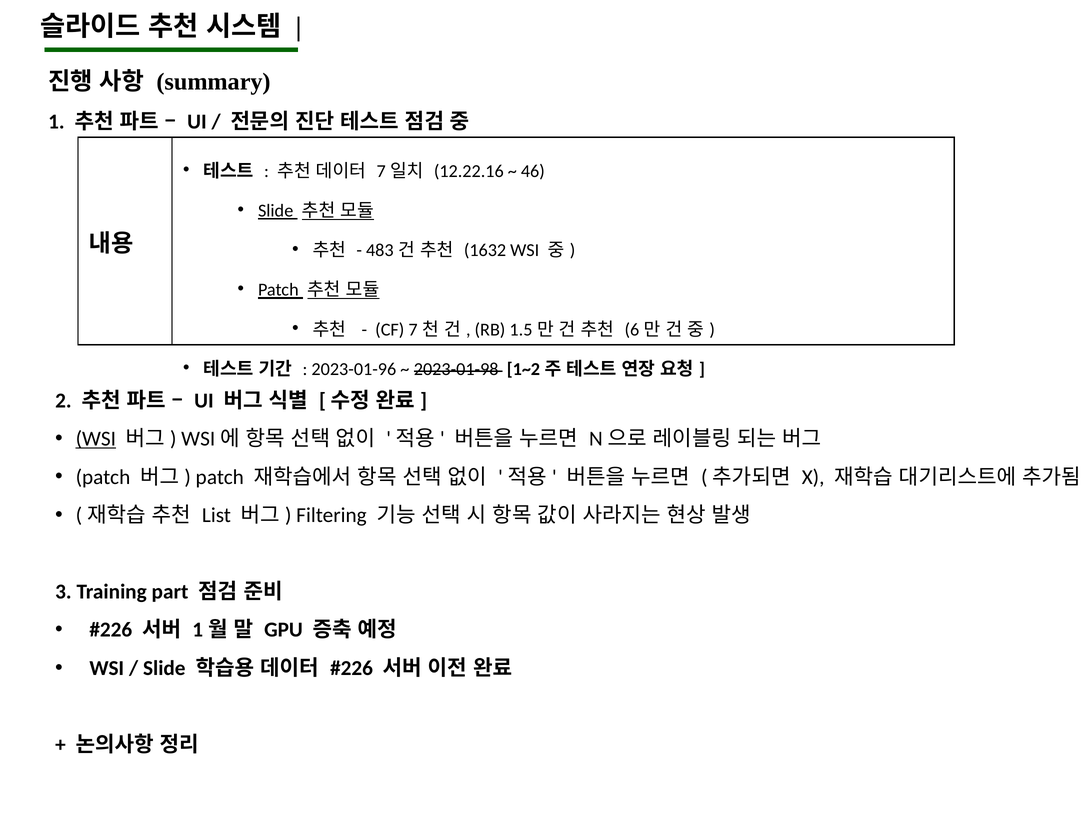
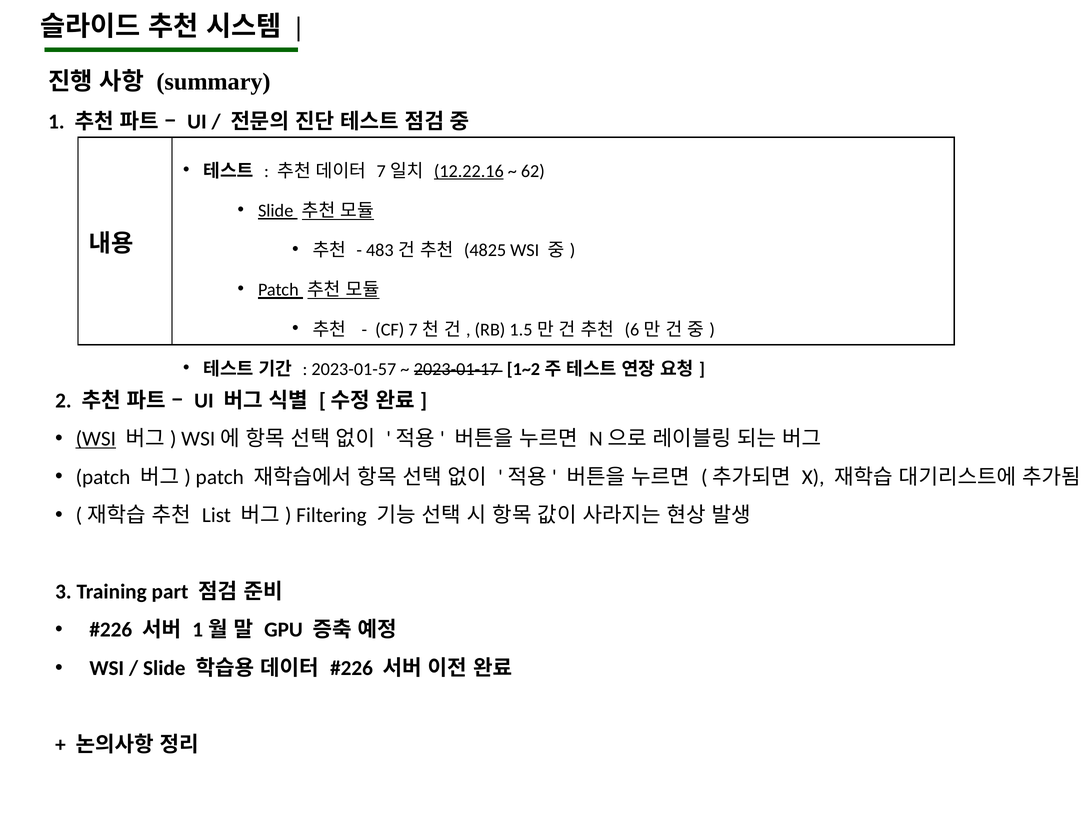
12.22.16 underline: none -> present (469, 171)
46: 46 -> 62 (533, 171)
1632: 1632 -> 4825 (485, 250)
2023-01-96: 2023-01-96 -> 2023-01-57 (354, 369)
2023-01-98: 2023-01-98 -> 2023-01-17 (456, 369)
